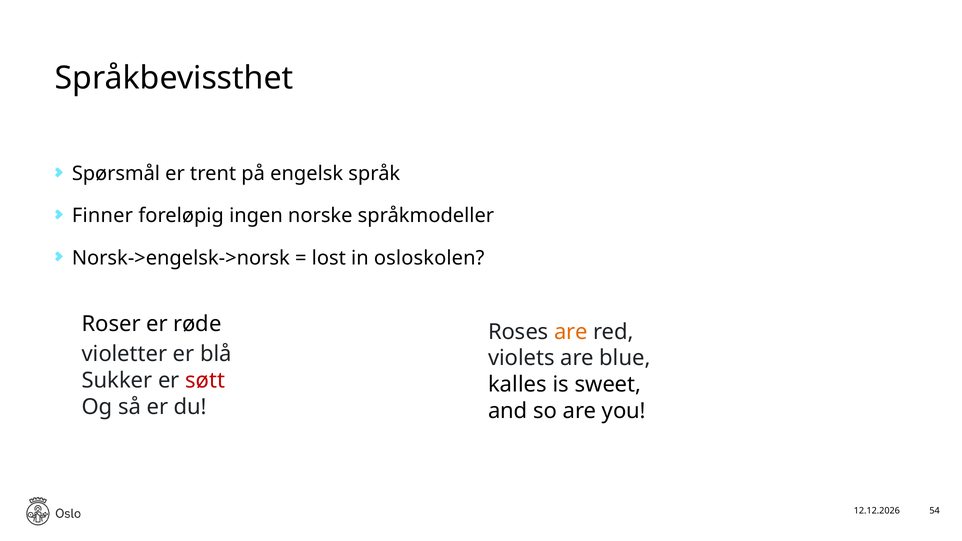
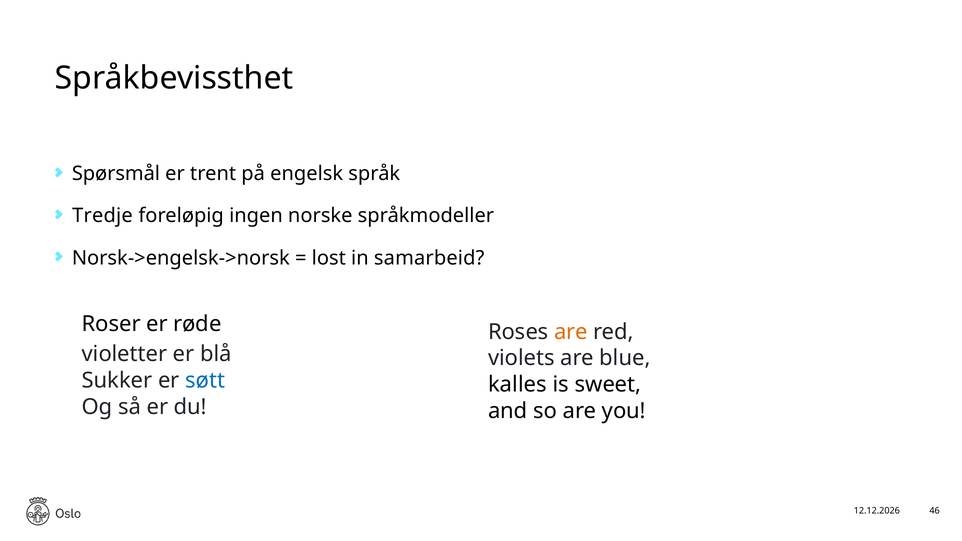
Finner: Finner -> Tredje (102, 216)
osloskolen: osloskolen -> samarbeid (429, 258)
søtt colour: red -> blue (205, 380)
54: 54 -> 46 (935, 511)
